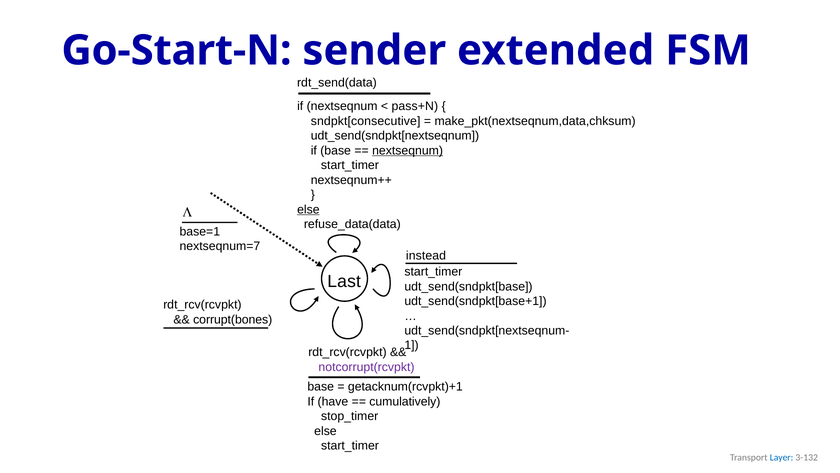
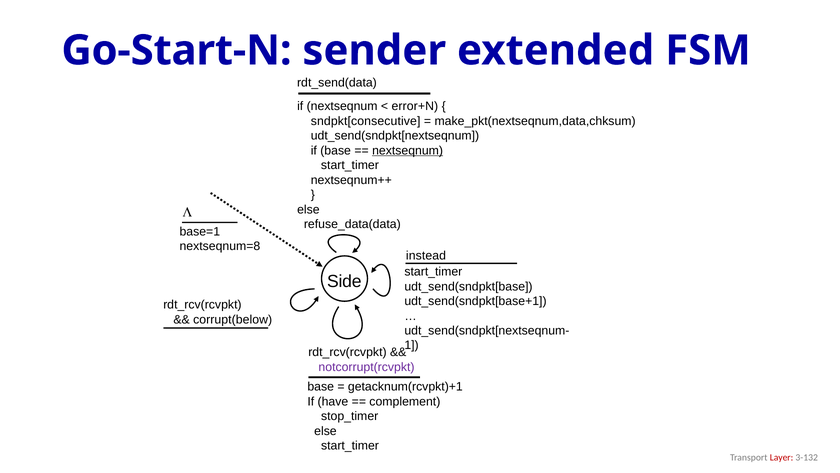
pass+N: pass+N -> error+N (415, 106)
else underline: present -> none (308, 209)
nextseqnum=7: nextseqnum=7 -> nextseqnum=8 (220, 246)
Last: Last -> Side (344, 281)
corrupt(bones: corrupt(bones -> corrupt(below (233, 319)
cumulatively: cumulatively -> complement (405, 401)
Layer colour: blue -> red (782, 457)
